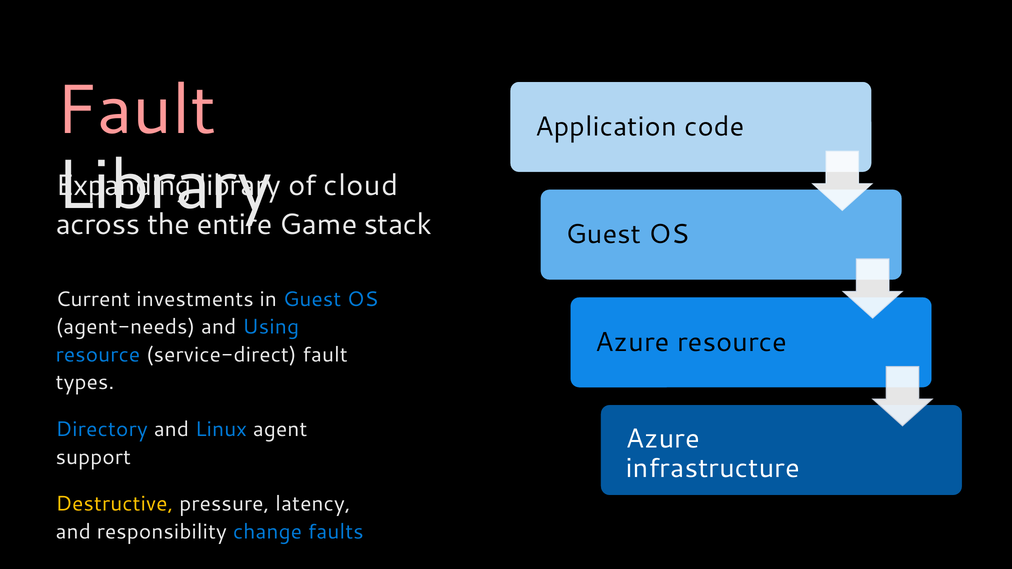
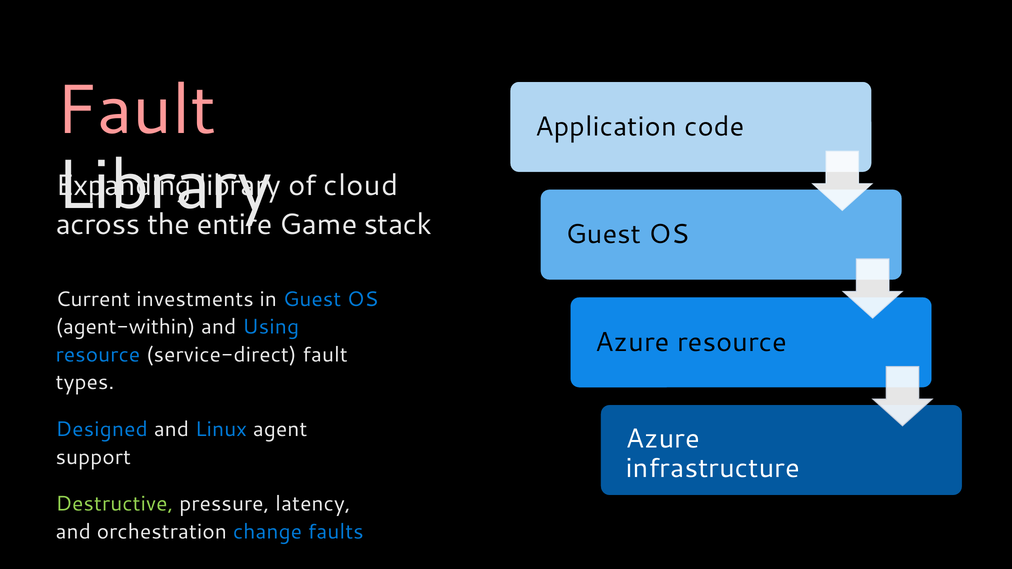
agent-needs: agent-needs -> agent-within (125, 327)
Directory: Directory -> Designed (102, 429)
Destructive colour: yellow -> light green (114, 504)
responsibility: responsibility -> orchestration (162, 532)
